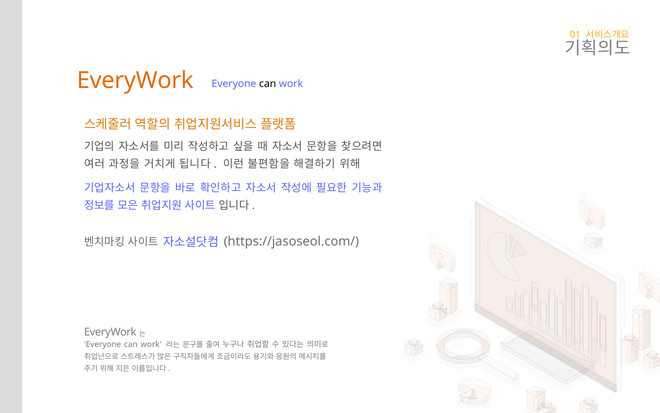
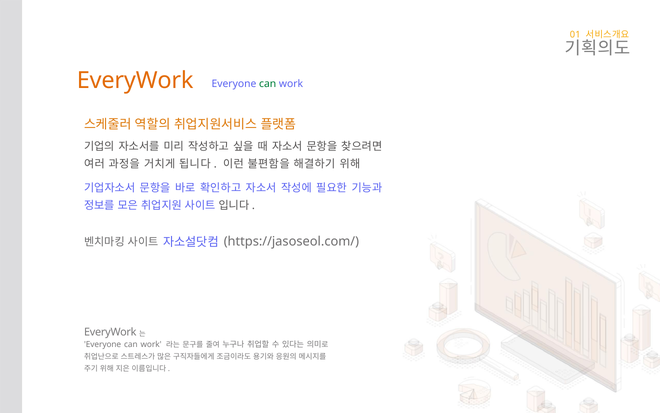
can colour: black -> green (268, 84)
